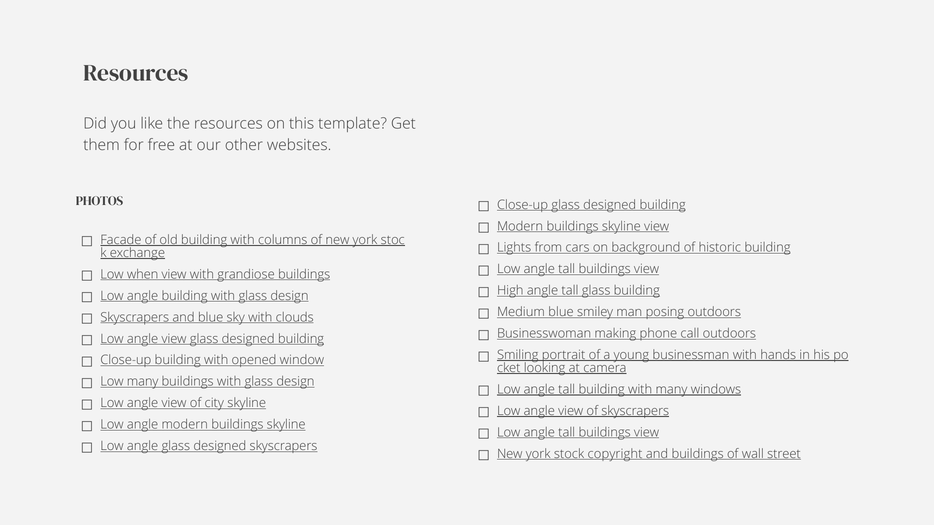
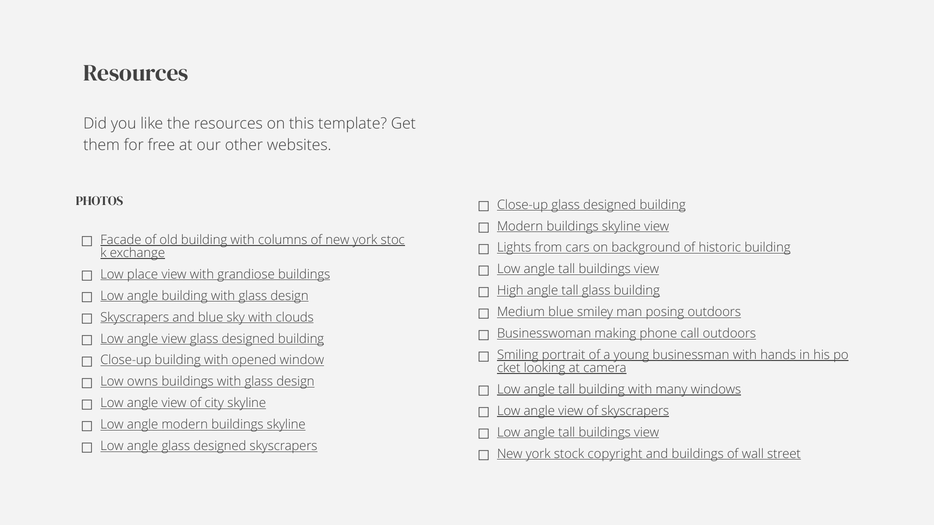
when: when -> place (143, 275)
Low many: many -> owns (142, 382)
